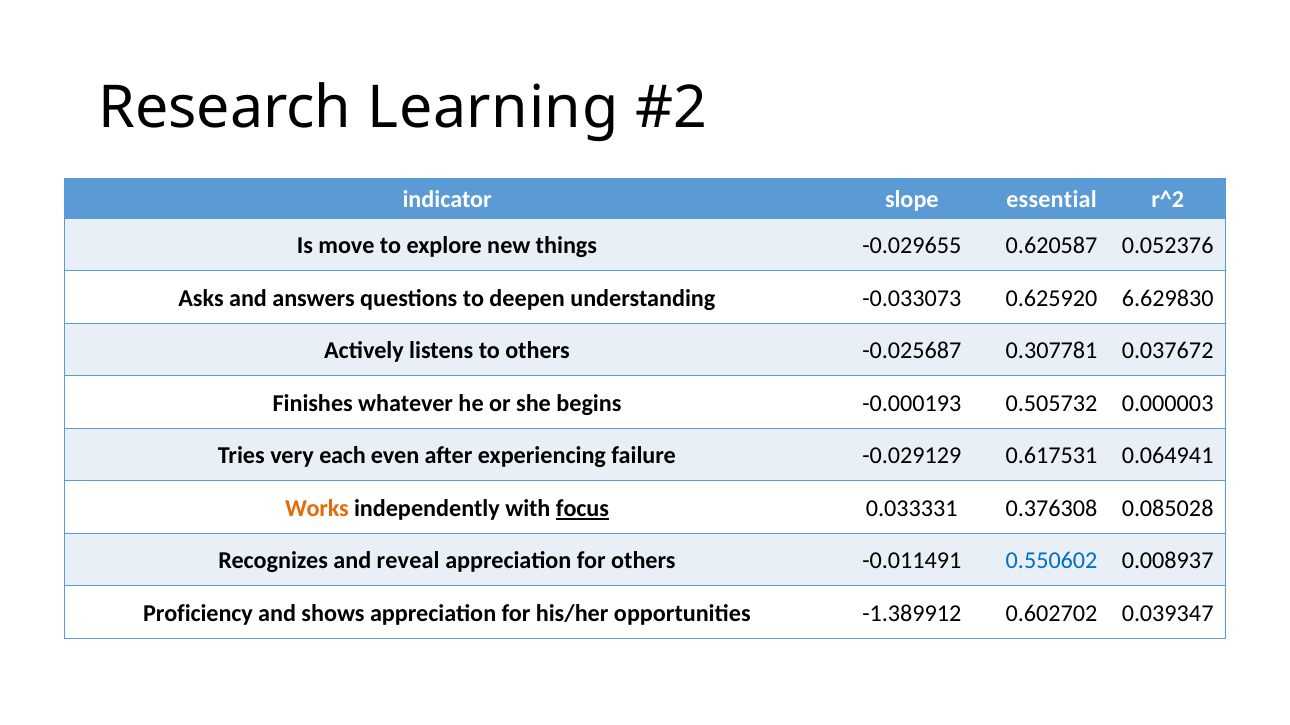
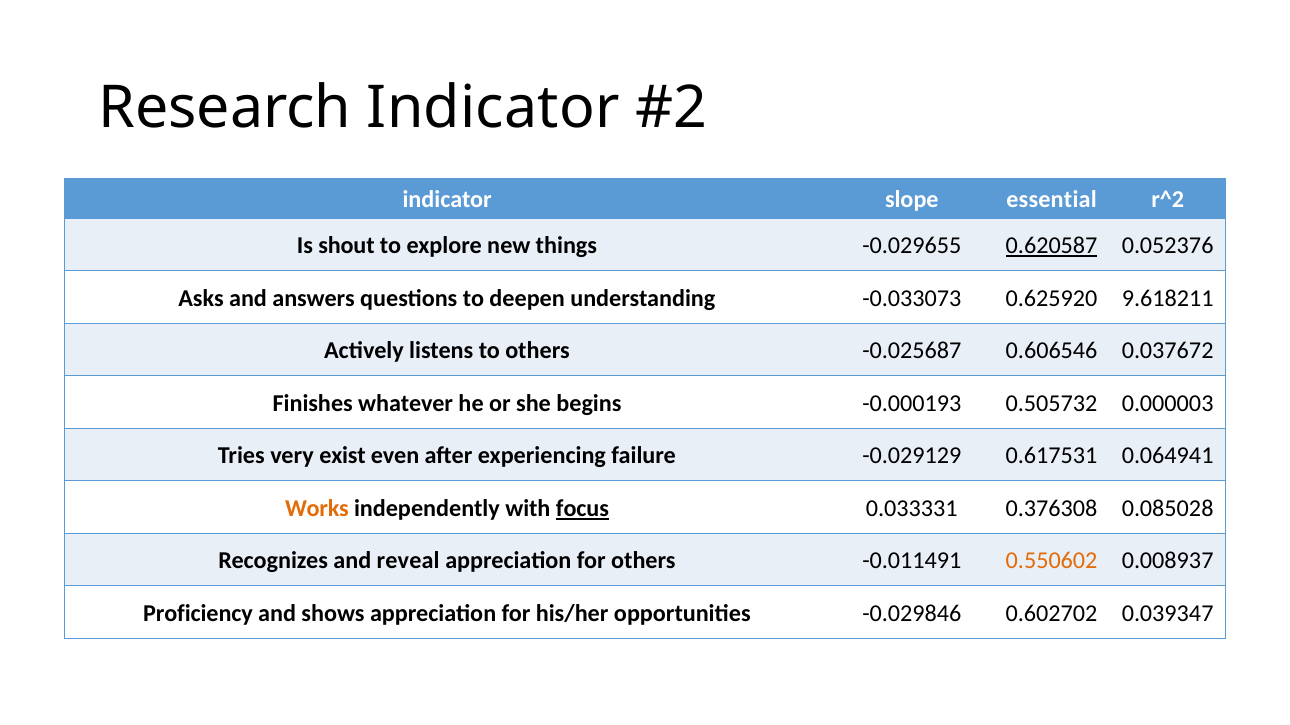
Research Learning: Learning -> Indicator (493, 108)
move: move -> shout (347, 246)
0.620587 underline: none -> present (1052, 246)
6.629830: 6.629830 -> 9.618211 (1168, 298)
0.307781: 0.307781 -> 0.606546 (1052, 351)
each: each -> exist (342, 456)
0.550602 colour: blue -> orange (1052, 561)
-1.389912: -1.389912 -> -0.029846 (912, 614)
